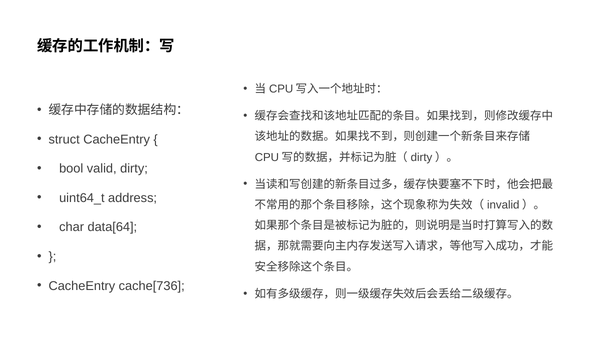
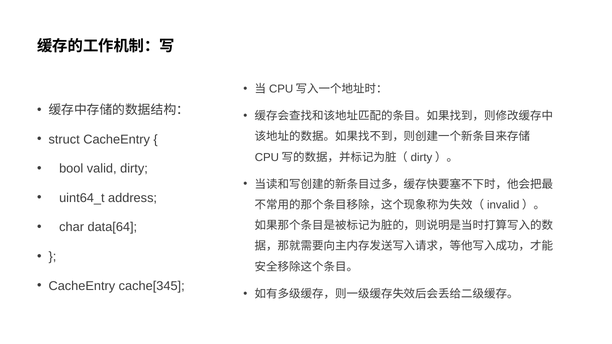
cache[736: cache[736 -> cache[345 (152, 286)
